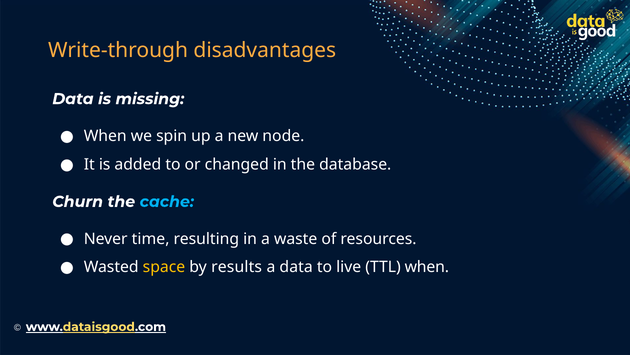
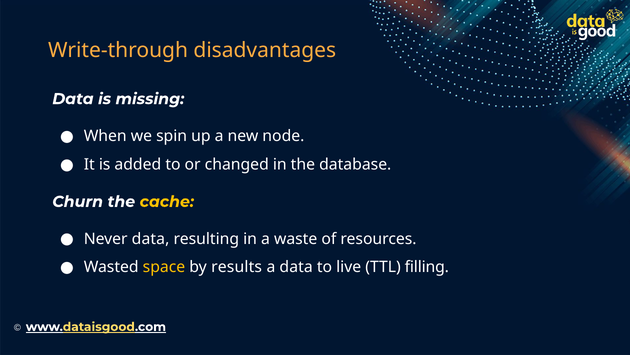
cache colour: light blue -> yellow (167, 201)
Never time: time -> data (151, 238)
TTL when: when -> filling (427, 267)
